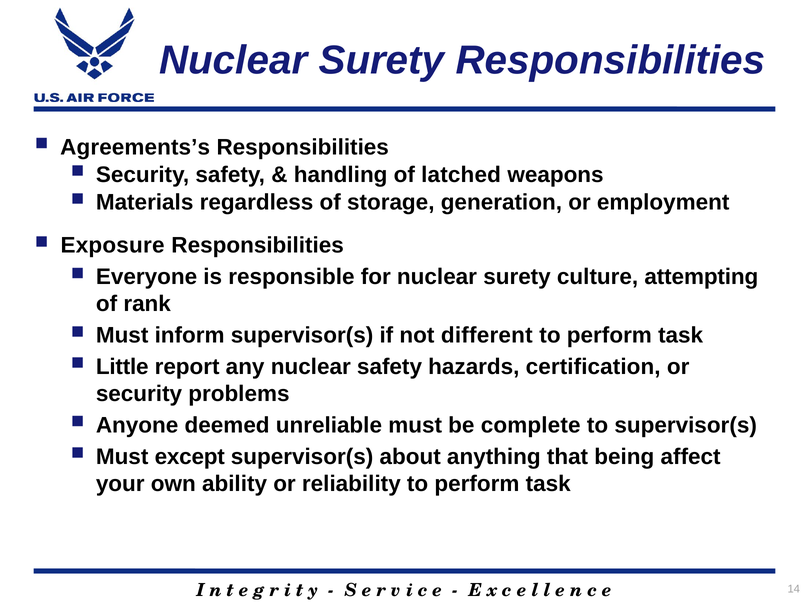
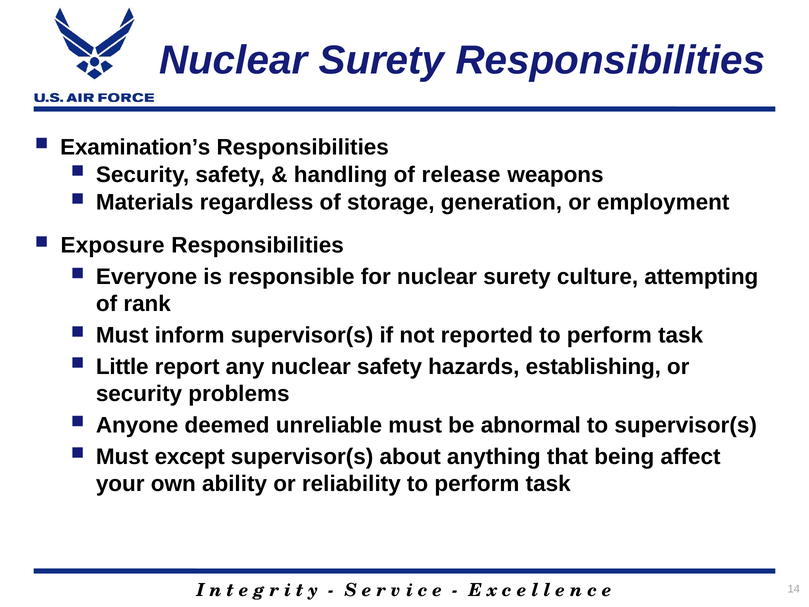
Agreements’s: Agreements’s -> Examination’s (135, 147)
latched: latched -> release (461, 175)
different: different -> reported (487, 335)
certification: certification -> establishing (593, 367)
complete: complete -> abnormal (531, 425)
